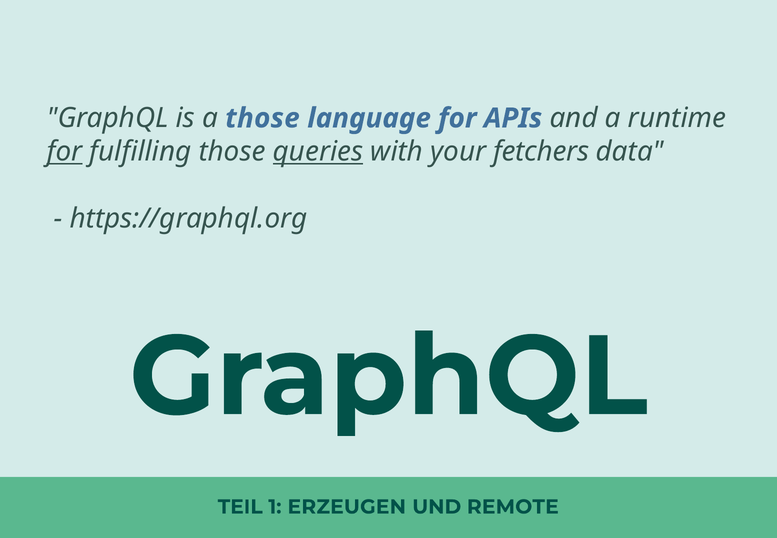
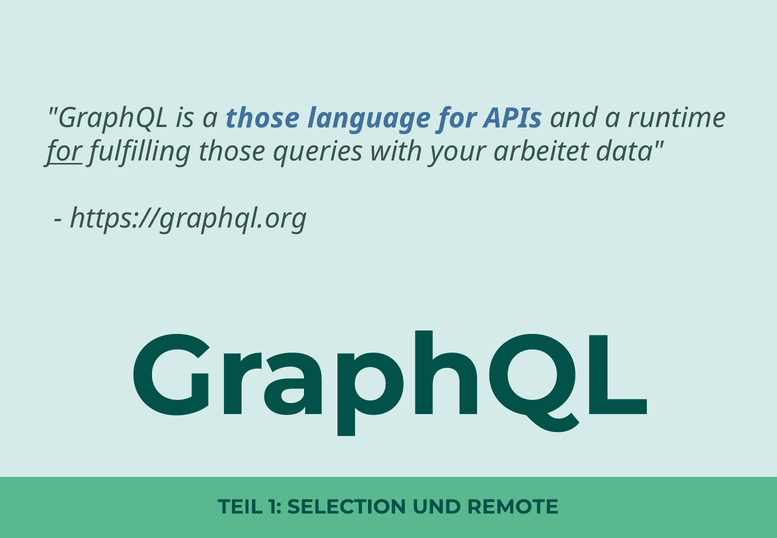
queries underline: present -> none (318, 152)
fetchers: fetchers -> arbeitet (541, 152)
ERZEUGEN: ERZEUGEN -> SELECTION (347, 507)
